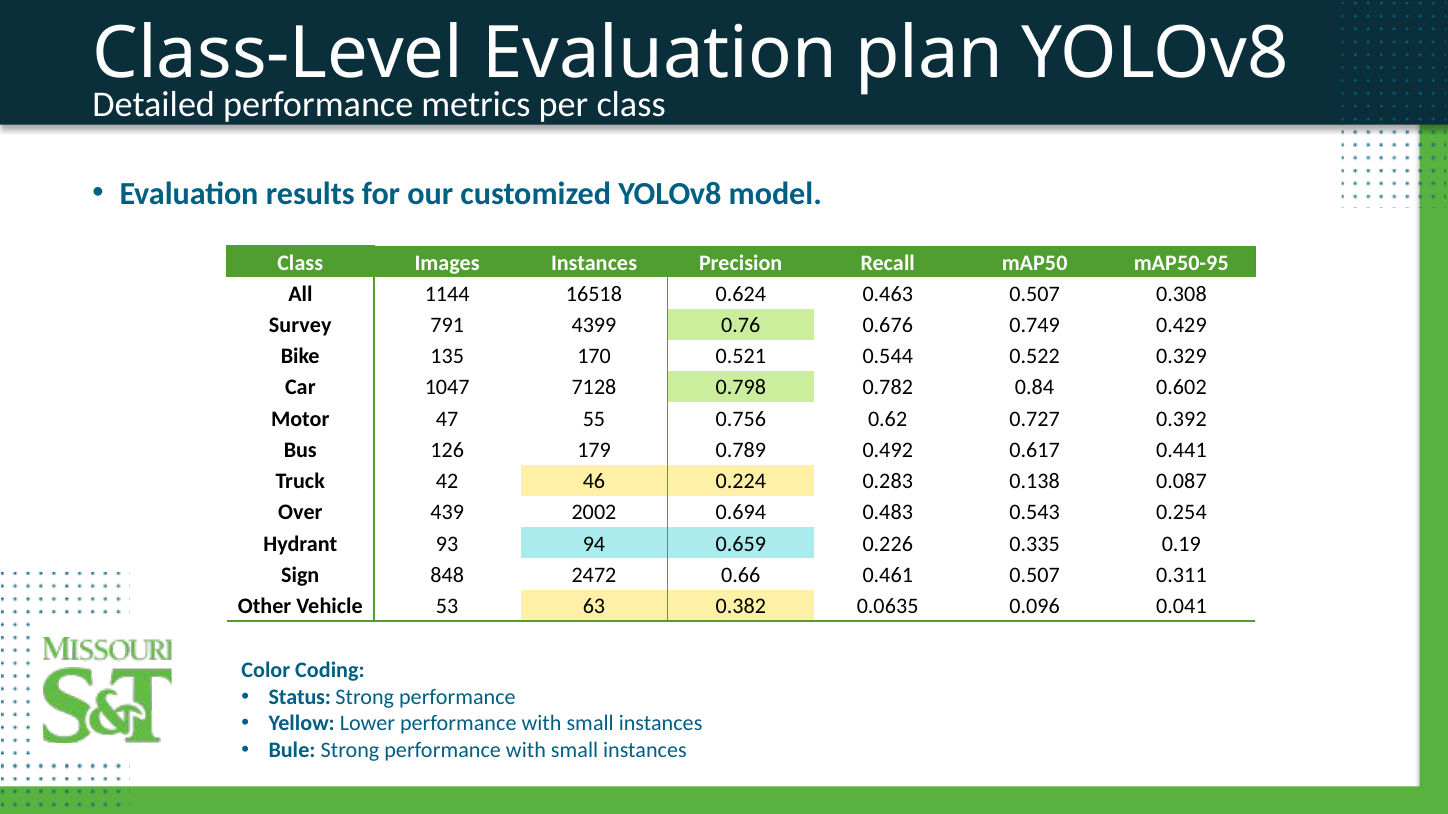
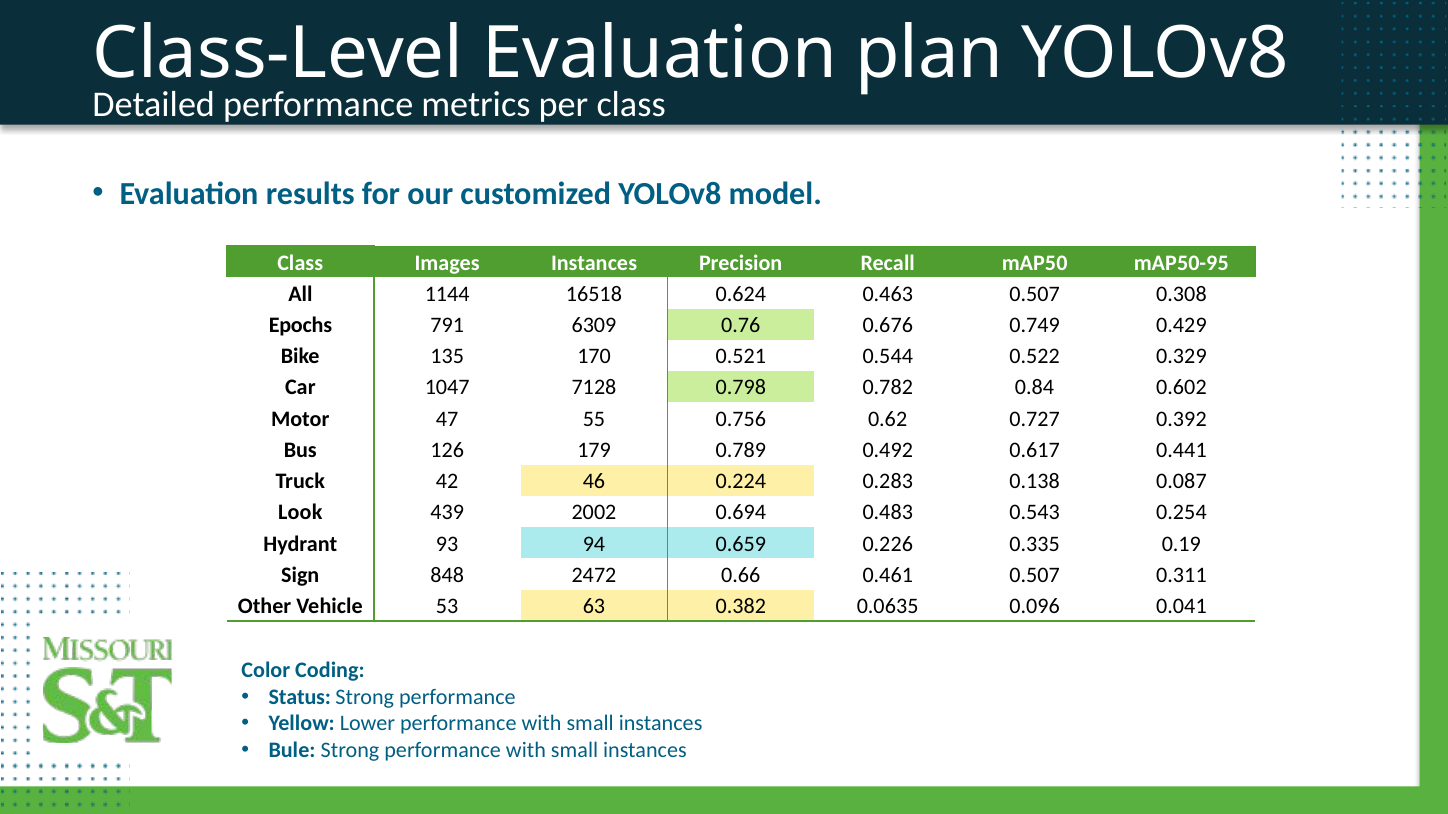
Survey: Survey -> Epochs (300, 325)
4399: 4399 -> 6309 (594, 325)
Over: Over -> Look (300, 513)
